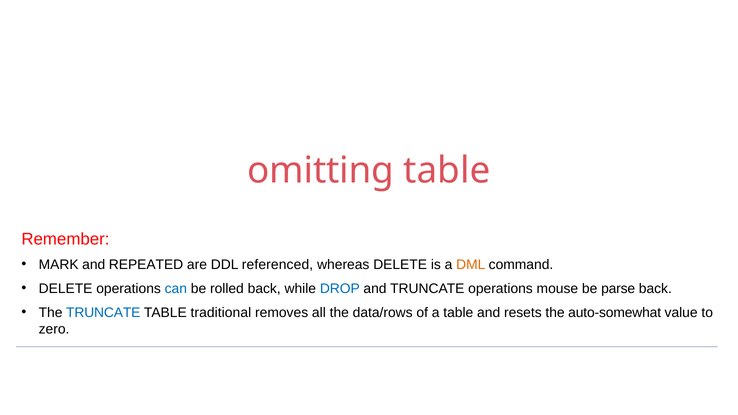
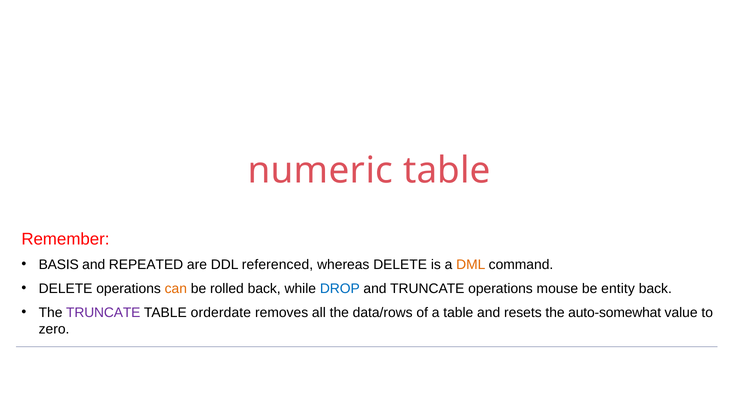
omitting: omitting -> numeric (320, 170)
MARK: MARK -> BASIS (59, 265)
can colour: blue -> orange (176, 289)
parse: parse -> entity (618, 289)
TRUNCATE colour: blue -> purple (103, 313)
traditional: traditional -> orderdate (221, 313)
